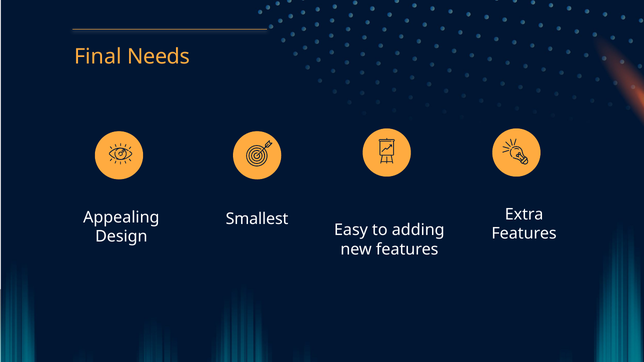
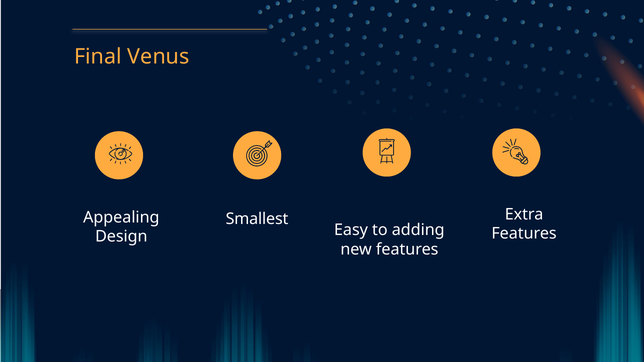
Needs: Needs -> Venus (158, 57)
